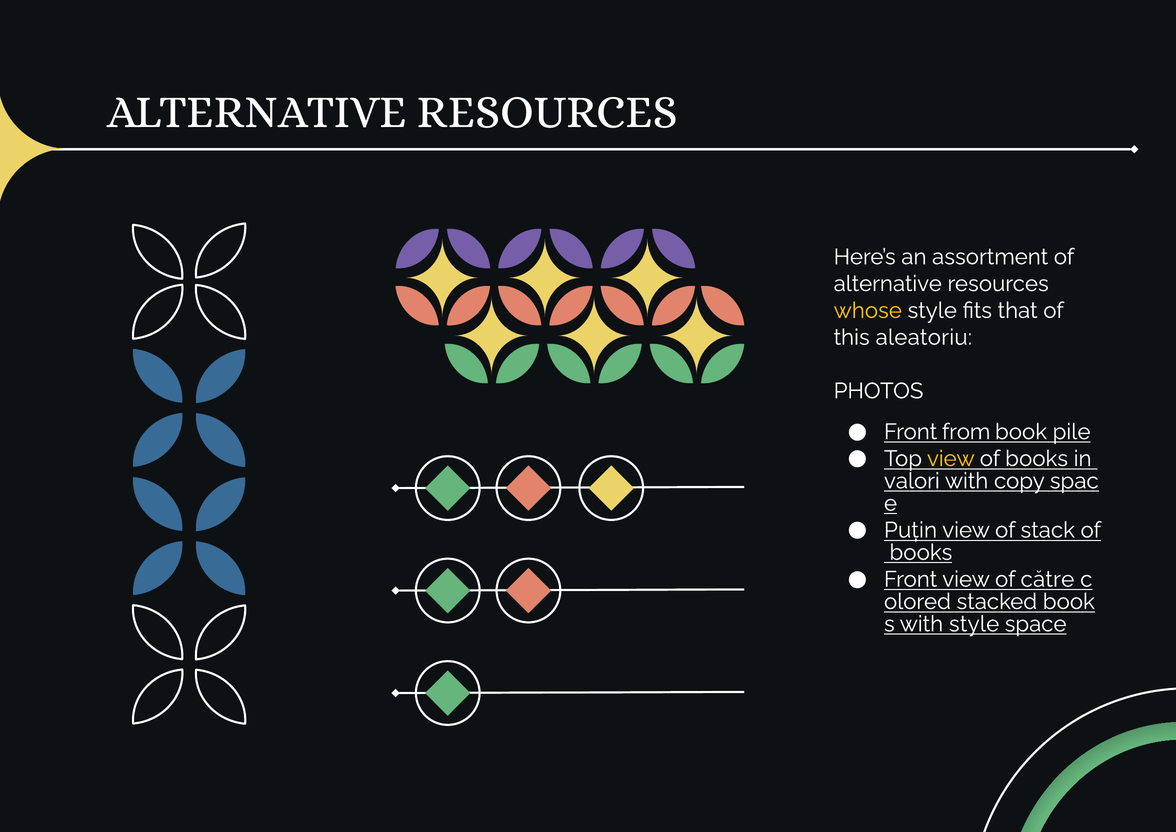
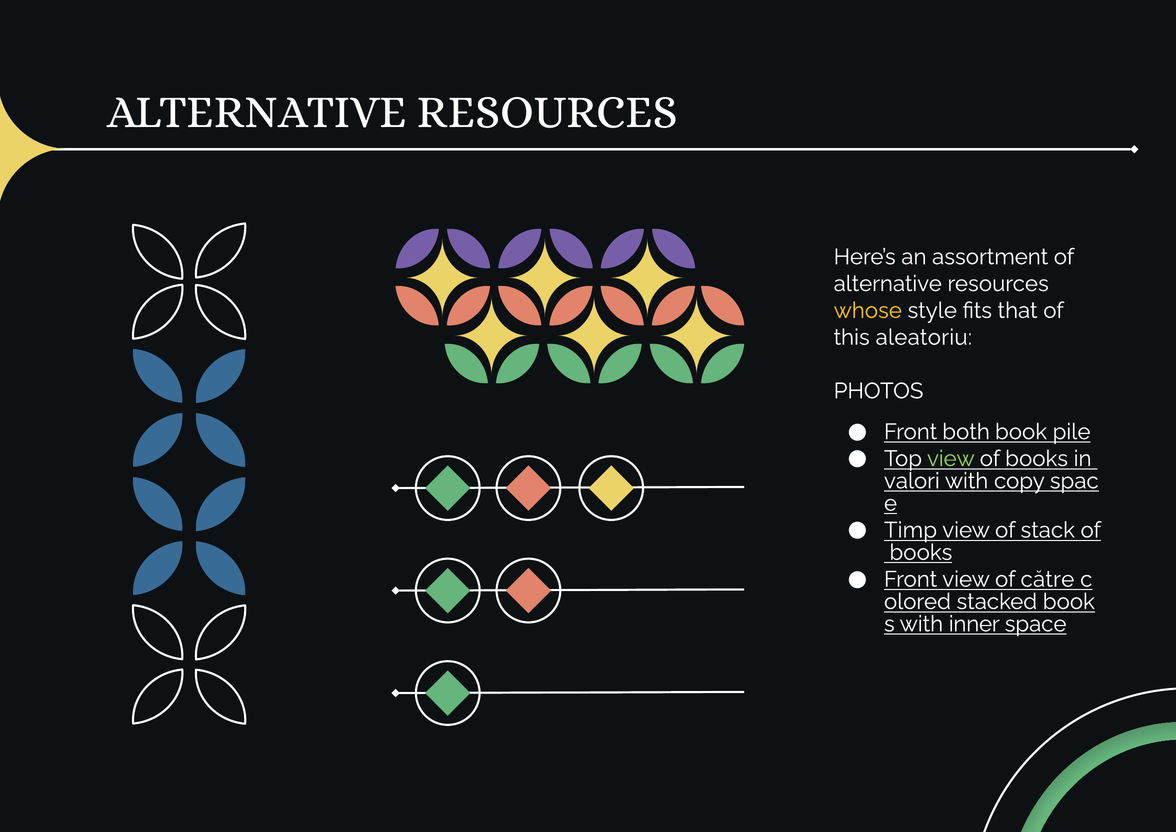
from: from -> both (966, 432)
view colour: yellow -> light green (951, 458)
Puțin: Puțin -> Timp (911, 530)
with style: style -> inner (974, 624)
